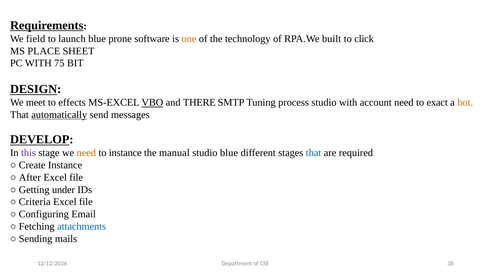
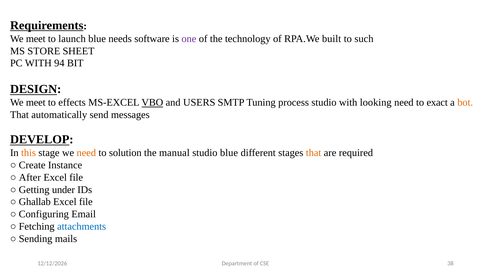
field: field -> meet (36, 39)
prone: prone -> needs (120, 39)
one colour: orange -> purple (189, 39)
click: click -> such (364, 39)
PLACE: PLACE -> STORE (44, 51)
75: 75 -> 94 (59, 63)
THERE: THERE -> USERS (199, 103)
account: account -> looking (376, 103)
automatically underline: present -> none (59, 115)
this colour: purple -> orange (29, 153)
to instance: instance -> solution (125, 153)
that colour: blue -> orange (314, 153)
Criteria: Criteria -> Ghallab (35, 202)
